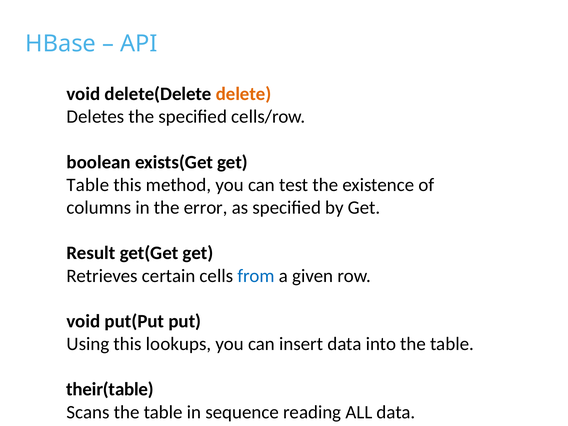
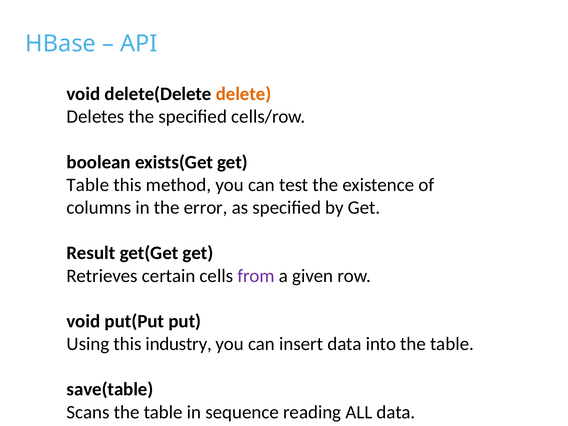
from colour: blue -> purple (256, 276)
lookups: lookups -> industry (179, 344)
their(table: their(table -> save(table (110, 389)
